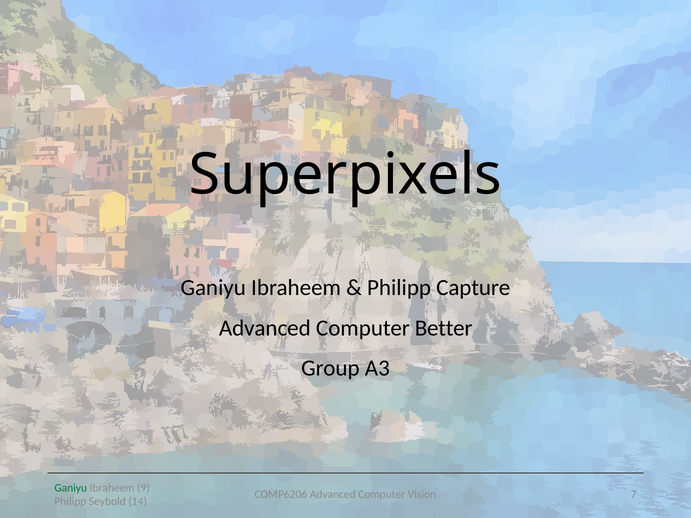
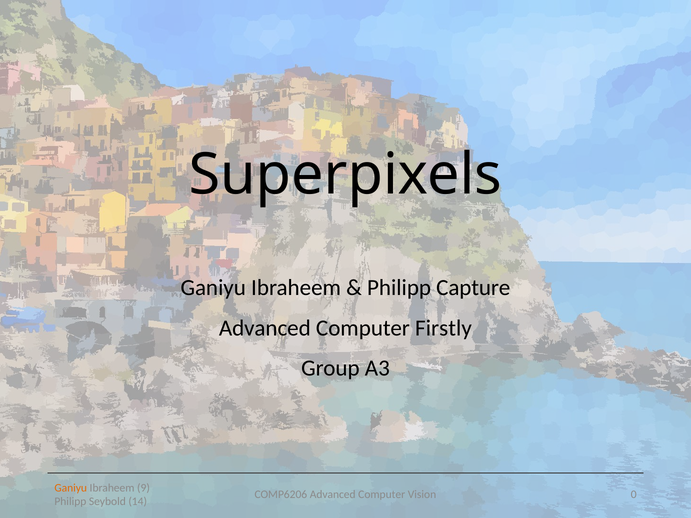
Better: Better -> Firstly (443, 328)
Ganiyu colour: green -> orange (71, 488)
7: 7 -> 0 (634, 495)
